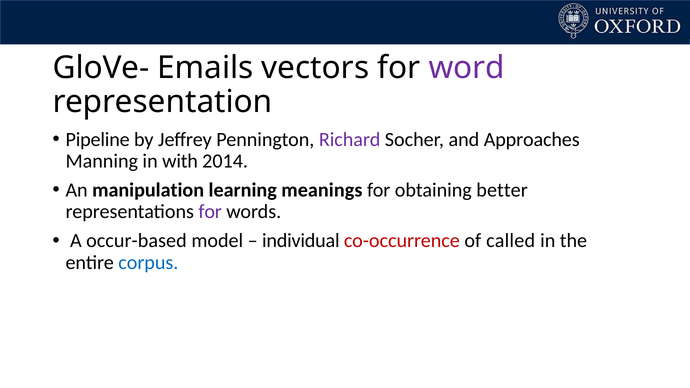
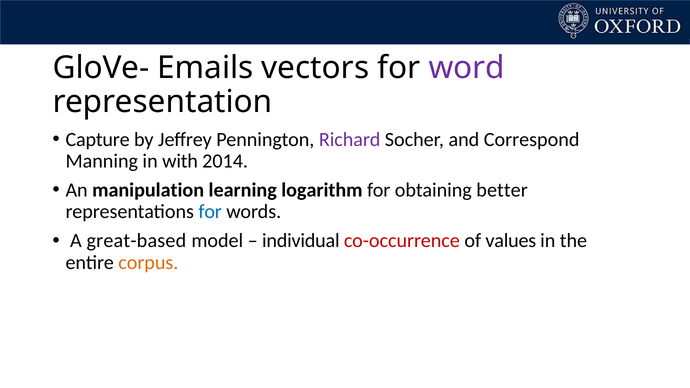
Pipeline: Pipeline -> Capture (98, 139)
Approaches: Approaches -> Correspond (532, 139)
meanings: meanings -> logarithm (322, 190)
for colour: purple -> blue (210, 212)
occur-based: occur-based -> great-based (136, 241)
called: called -> values (511, 241)
corpus colour: blue -> orange (148, 263)
